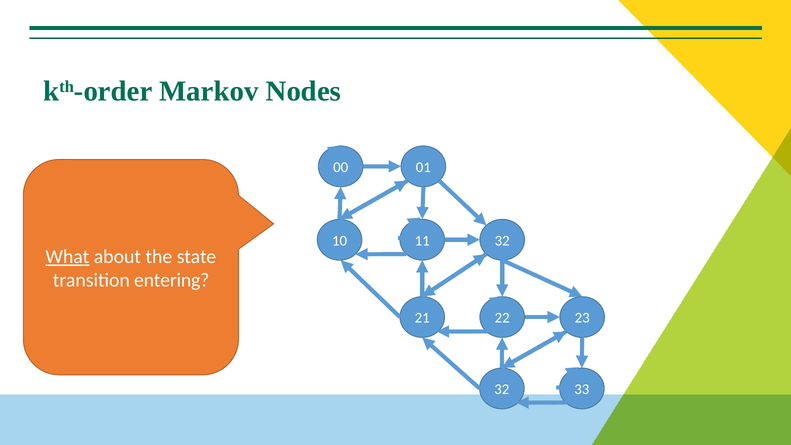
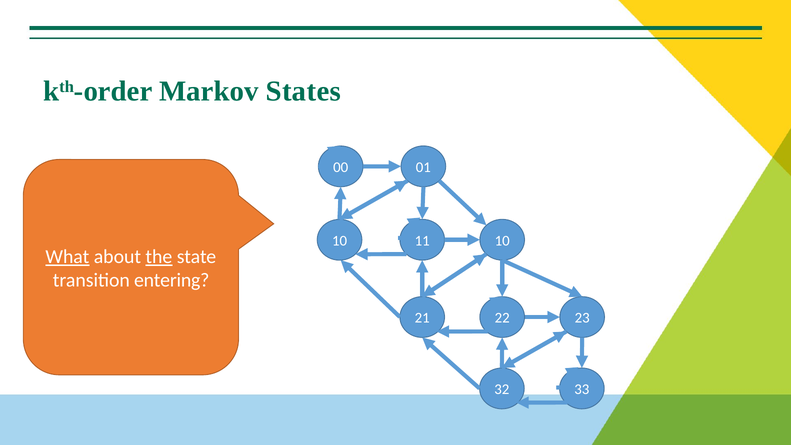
Nodes: Nodes -> States (303, 91)
11 32: 32 -> 10 (502, 241)
the underline: none -> present (159, 257)
